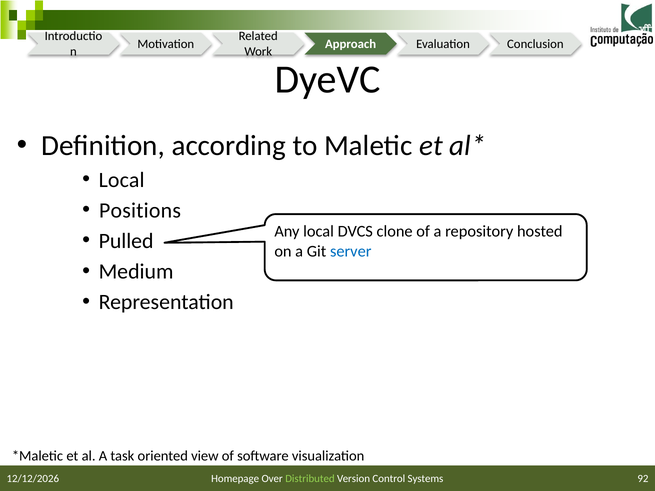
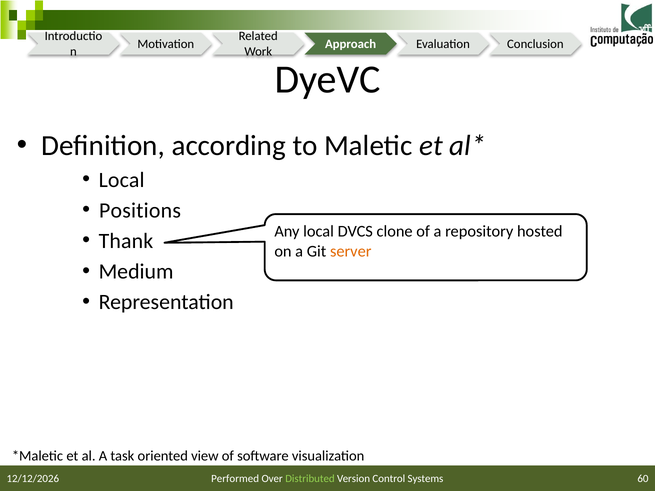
Pulled: Pulled -> Thank (126, 241)
server colour: blue -> orange (351, 251)
Homepage: Homepage -> Performed (235, 479)
92: 92 -> 60 (643, 479)
